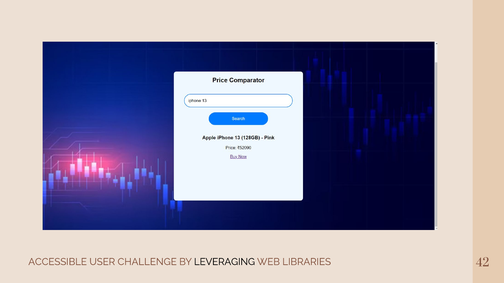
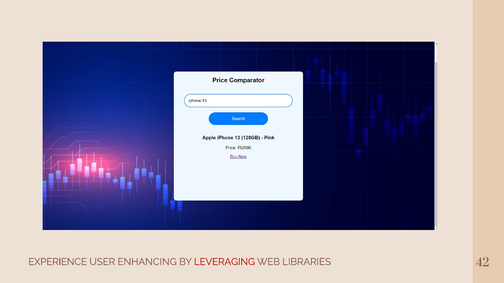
ACCESSIBLE: ACCESSIBLE -> EXPERIENCE (58, 262)
CHALLENGE: CHALLENGE -> ENHANCING (147, 262)
LEVERAGING colour: black -> red (224, 262)
